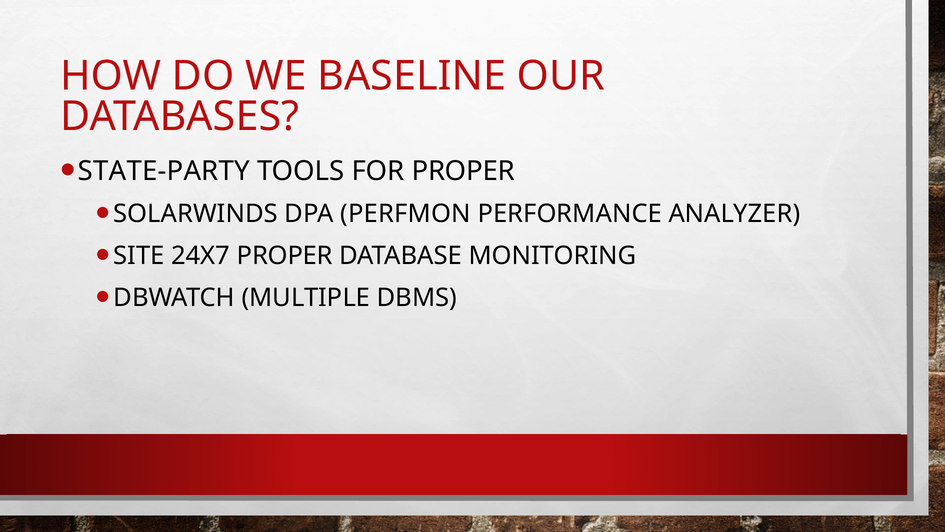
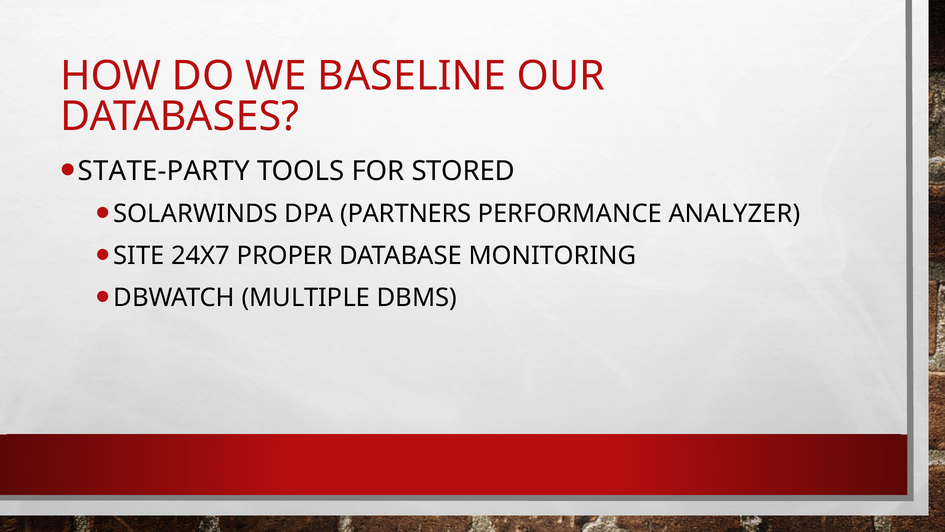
FOR PROPER: PROPER -> STORED (463, 171)
PERFMON: PERFMON -> PARTNERS (406, 214)
